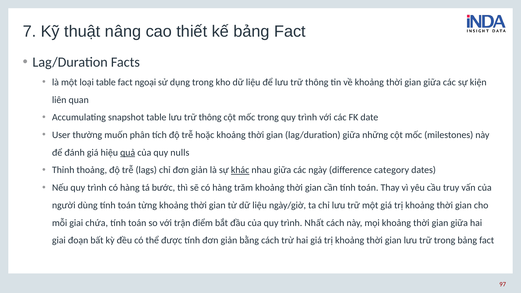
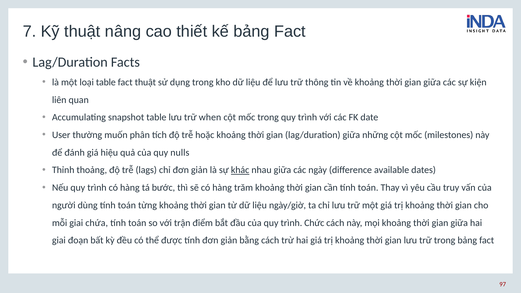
fact ngoại: ngoại -> thuật (145, 82)
table lưu trữ thông: thông -> when (210, 117)
quả underline: present -> none (128, 153)
category: category -> available (392, 170)
Nhất: Nhất -> Chức (314, 223)
